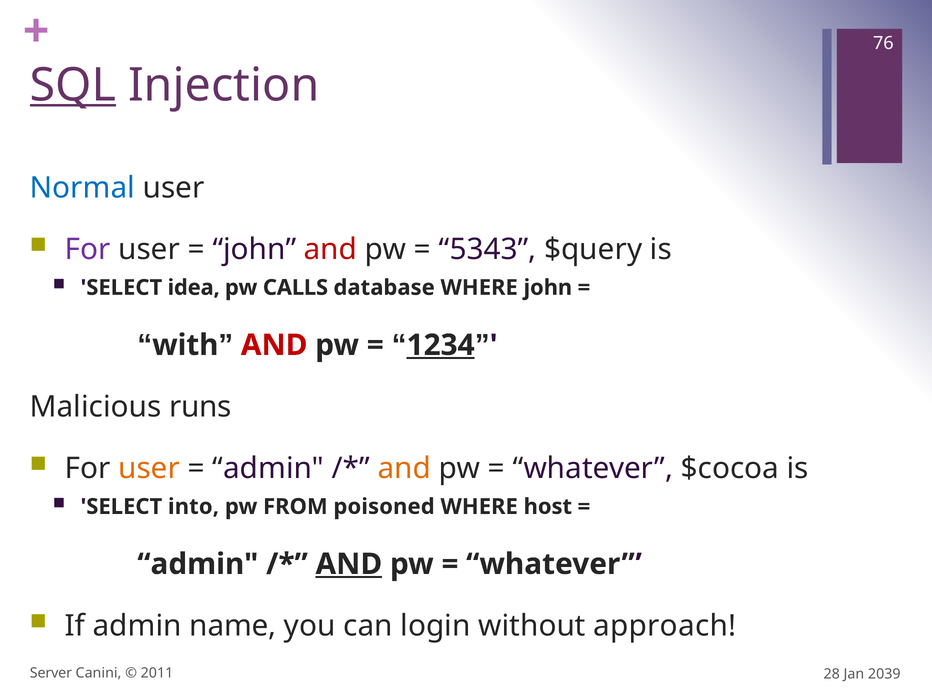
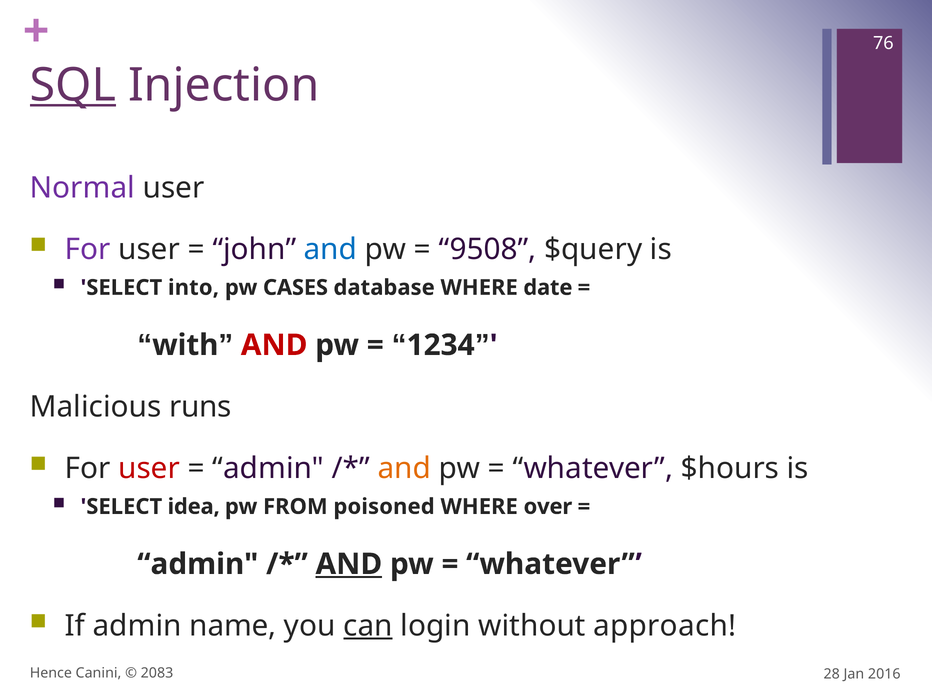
Normal colour: blue -> purple (82, 188)
and colour: red -> blue (330, 249)
5343: 5343 -> 9508 (488, 249)
idea: idea -> into (193, 288)
CALLS: CALLS -> CASES (295, 288)
WHERE john: john -> date (548, 288)
1234 underline: present -> none (441, 345)
user colour: orange -> red (149, 468)
$cocoa: $cocoa -> $hours (730, 468)
into: into -> idea (194, 507)
host: host -> over (548, 507)
can underline: none -> present (368, 626)
Server: Server -> Hence (51, 673)
2011: 2011 -> 2083 (157, 673)
2039: 2039 -> 2016 (884, 674)
